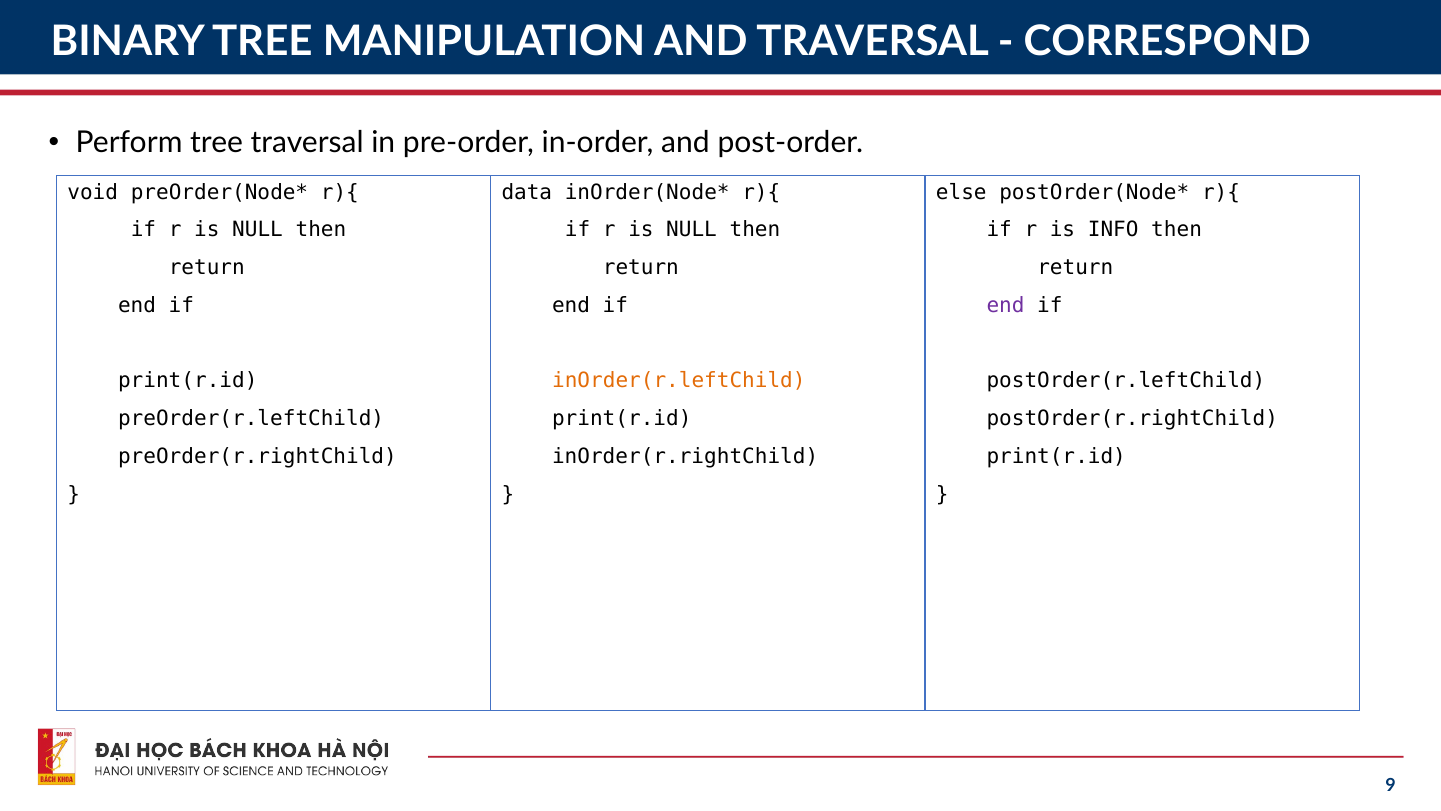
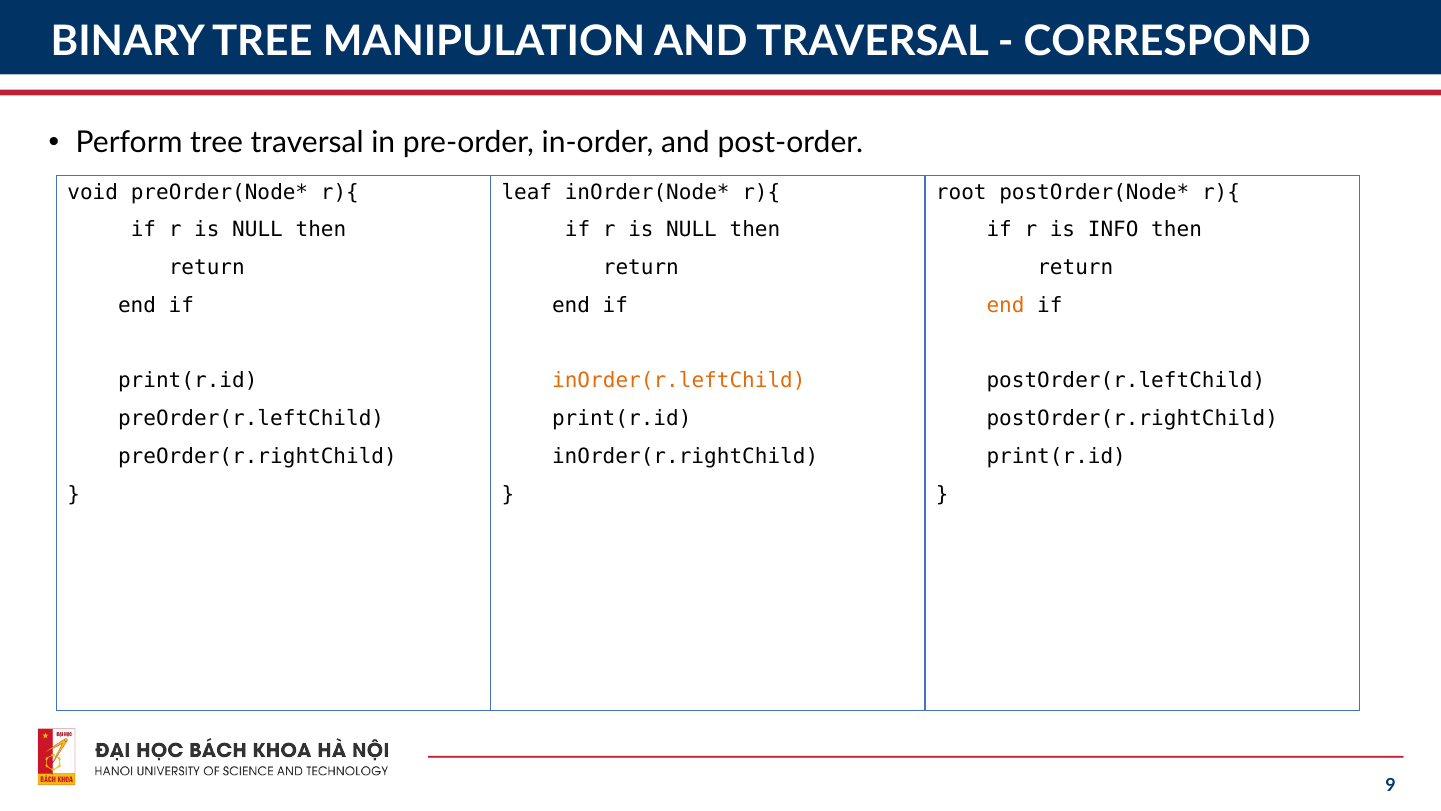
data: data -> leaf (527, 192)
else: else -> root (961, 192)
end colour: purple -> orange (1006, 305)
